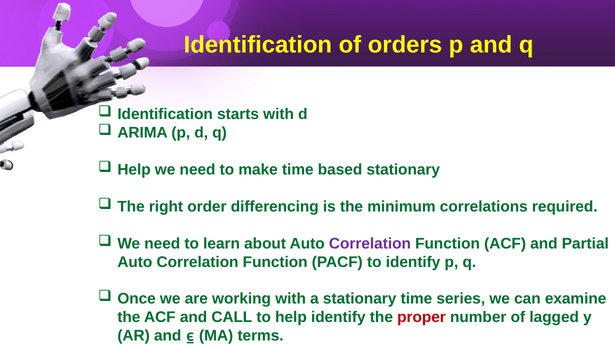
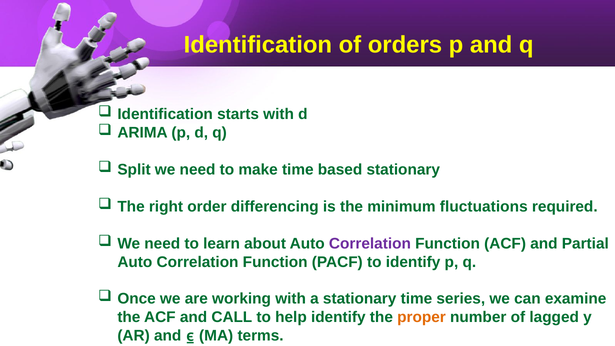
Help: Help -> Split (134, 170)
correlations: correlations -> fluctuations (484, 207)
proper colour: red -> orange (421, 317)
